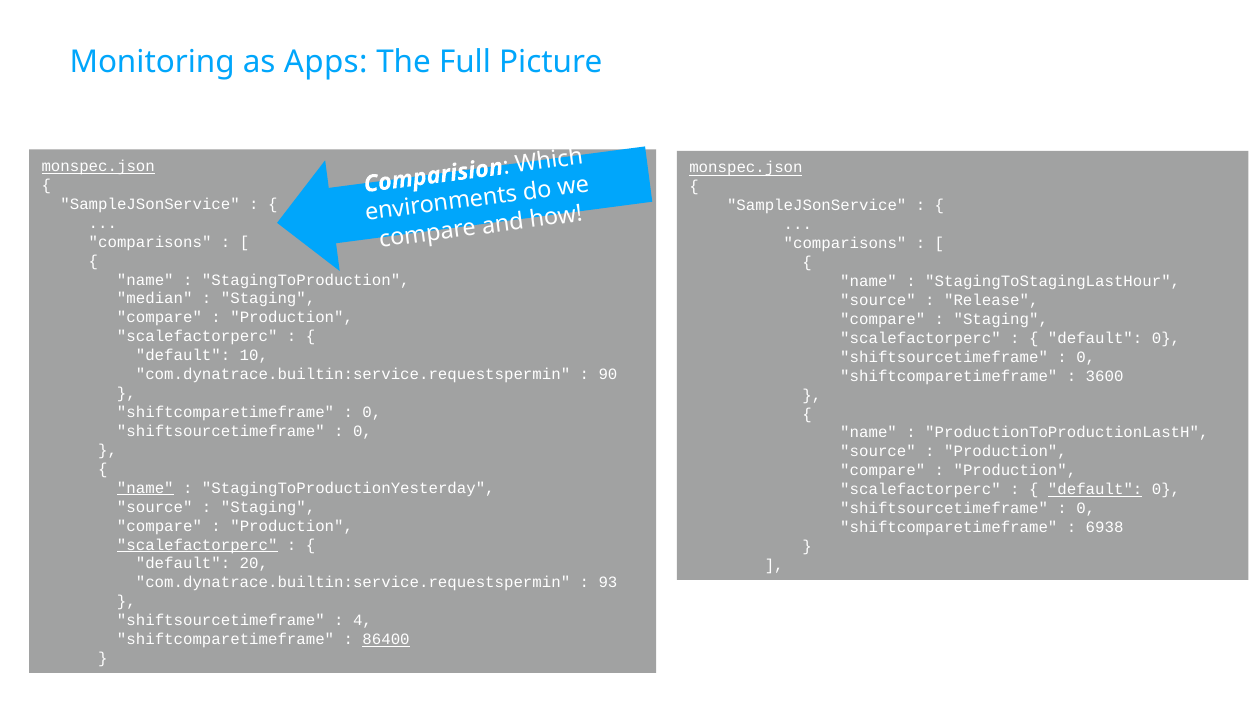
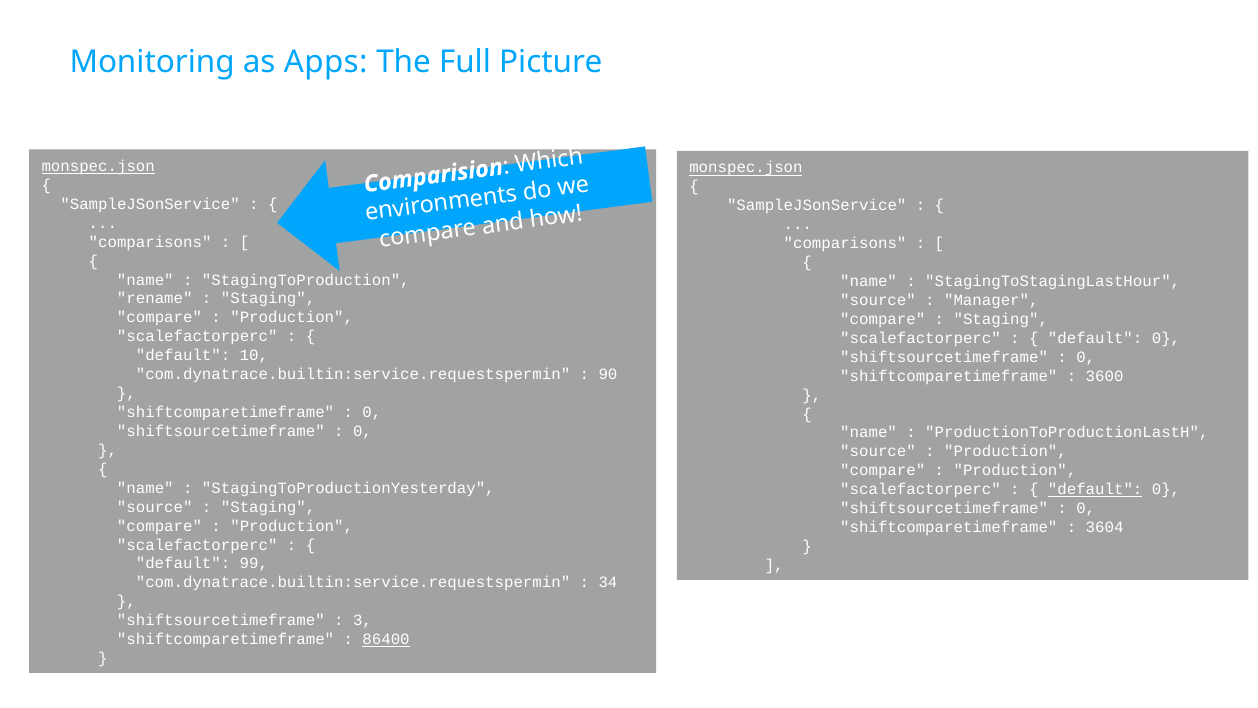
median: median -> rename (155, 299)
Release: Release -> Manager (991, 300)
name underline: present -> none (145, 488)
6938: 6938 -> 3604 (1105, 527)
scalefactorperc underline: present -> none (197, 545)
20: 20 -> 99 (254, 563)
93: 93 -> 34 (608, 582)
4: 4 -> 3 (362, 620)
